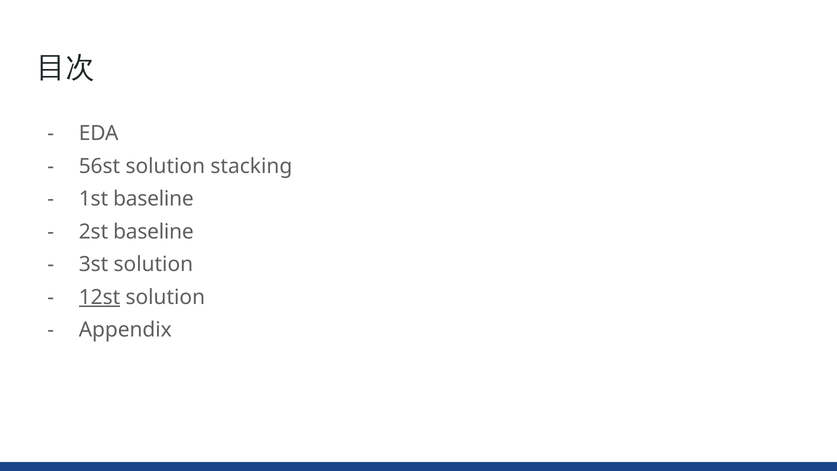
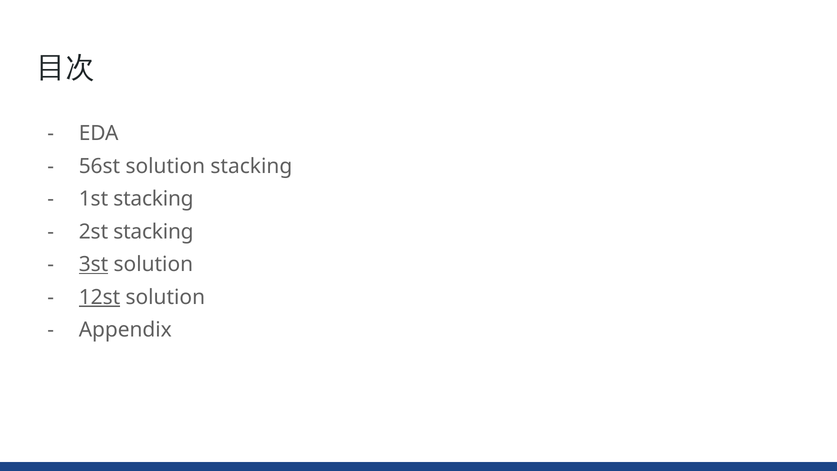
1st baseline: baseline -> stacking (153, 199)
2st baseline: baseline -> stacking (153, 232)
3st underline: none -> present (93, 264)
